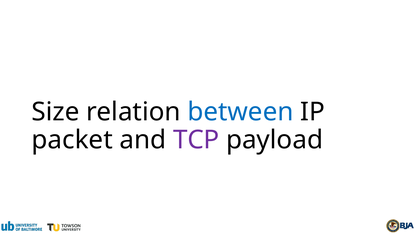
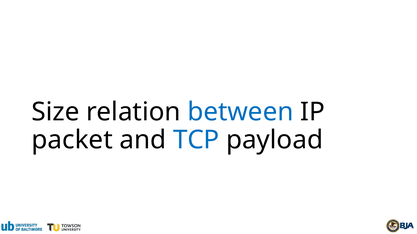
TCP colour: purple -> blue (196, 140)
